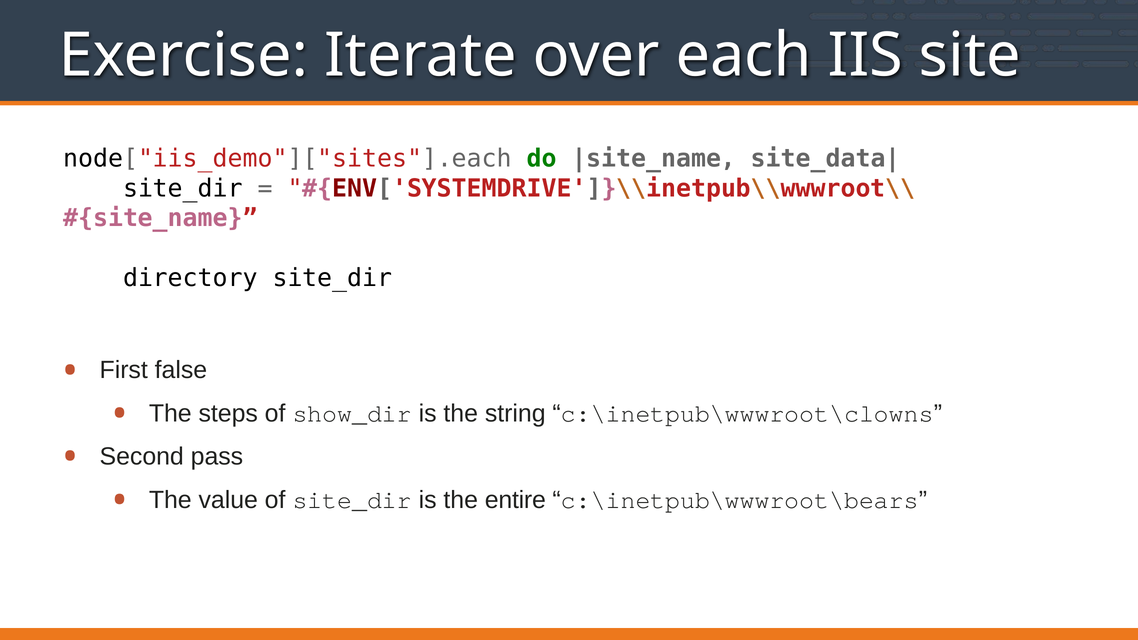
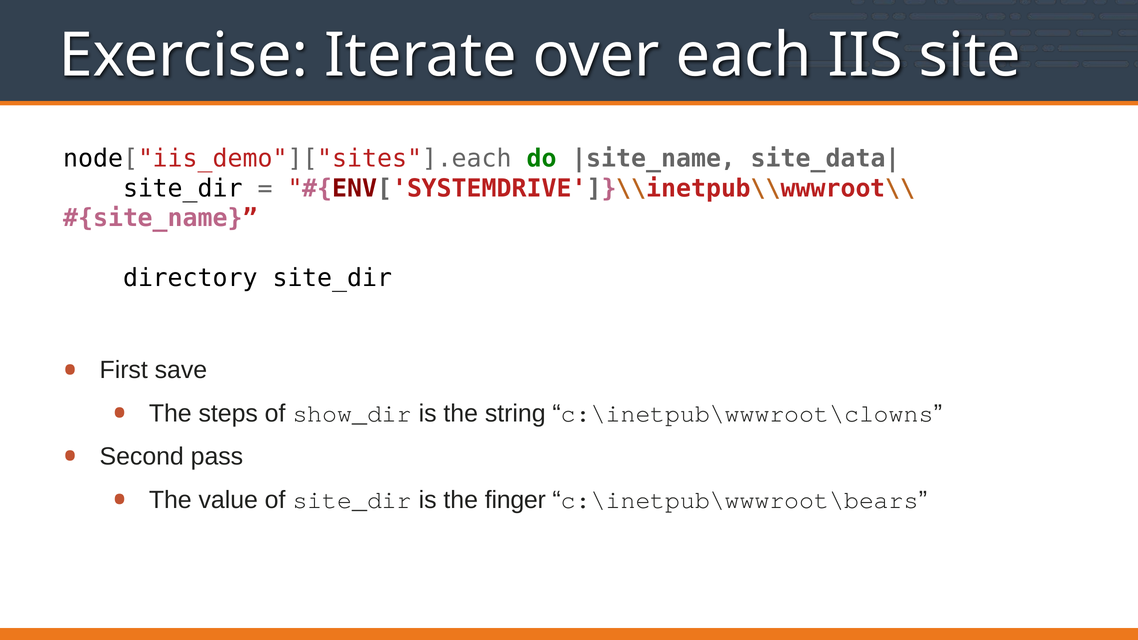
false: false -> save (181, 370)
entire: entire -> finger (515, 500)
